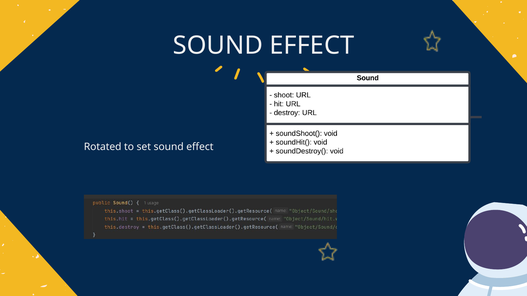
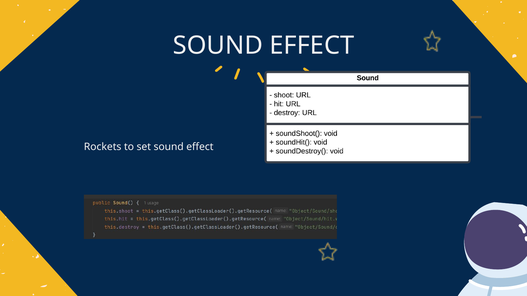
Rotated: Rotated -> Rockets (103, 147)
